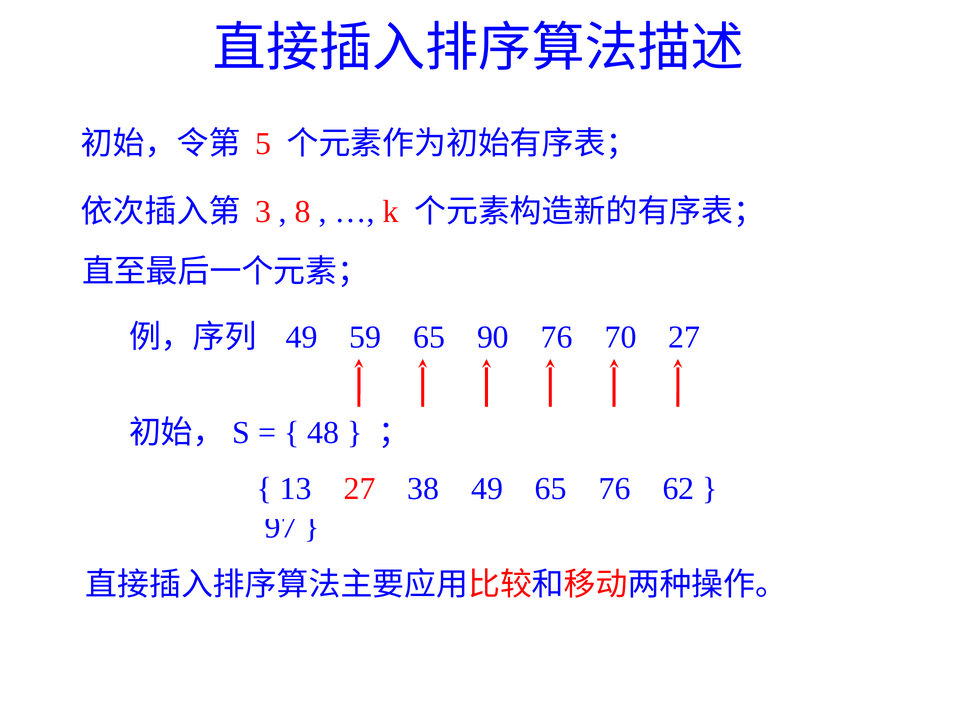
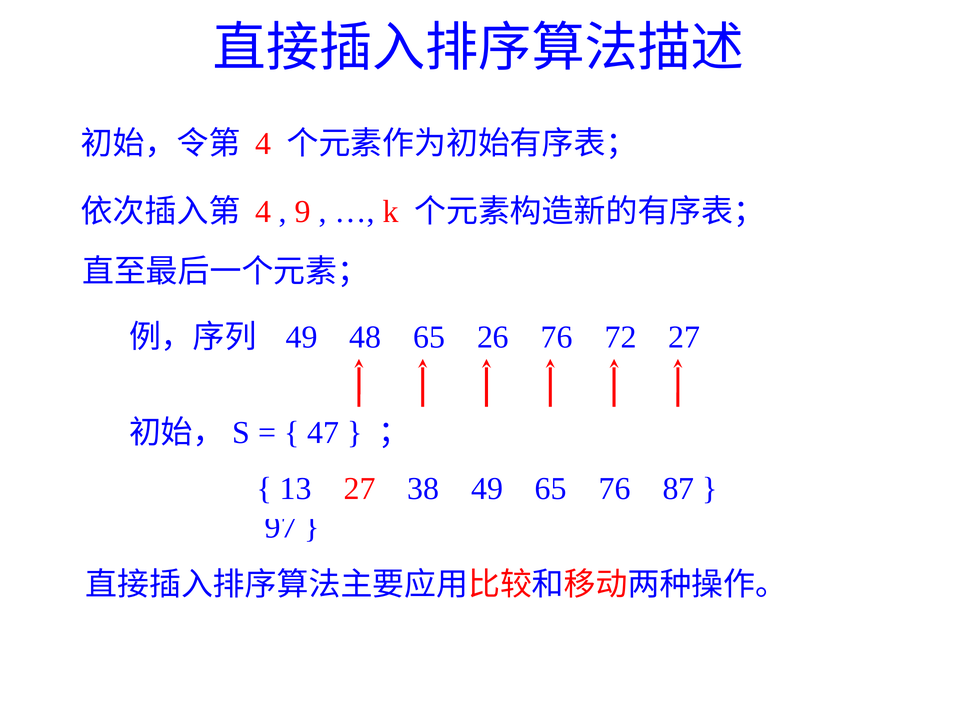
5: 5 -> 4 (263, 144)
3: 3 -> 4 (263, 212)
8: 8 -> 9 (303, 212)
59: 59 -> 48 (365, 337)
90: 90 -> 26 (493, 337)
70: 70 -> 72 (621, 337)
48: 48 -> 47 (323, 433)
62: 62 -> 87 (678, 489)
